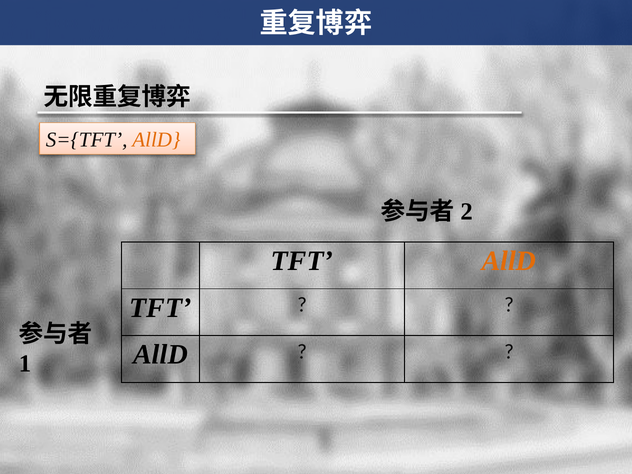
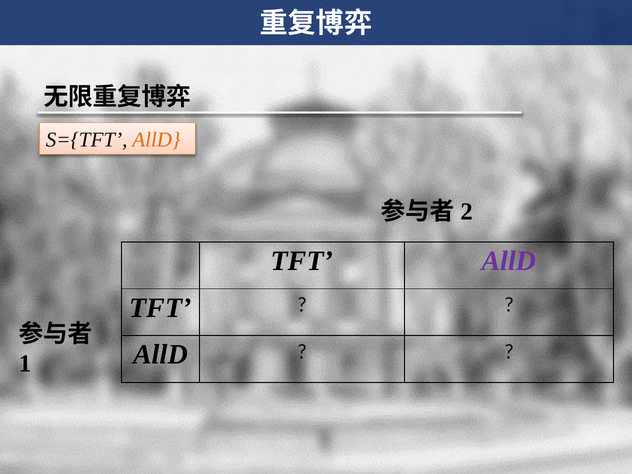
AllD colour: orange -> purple (509, 261)
